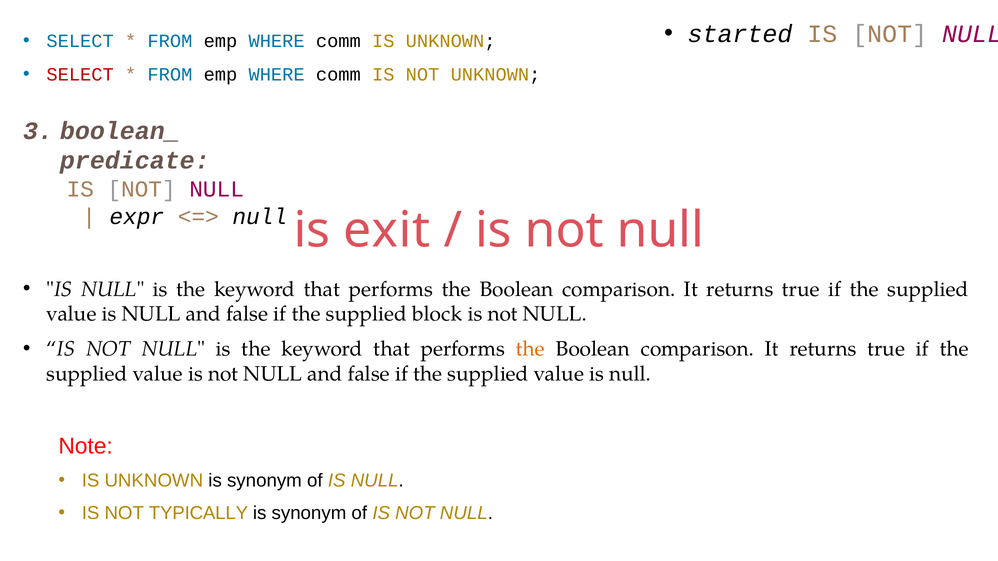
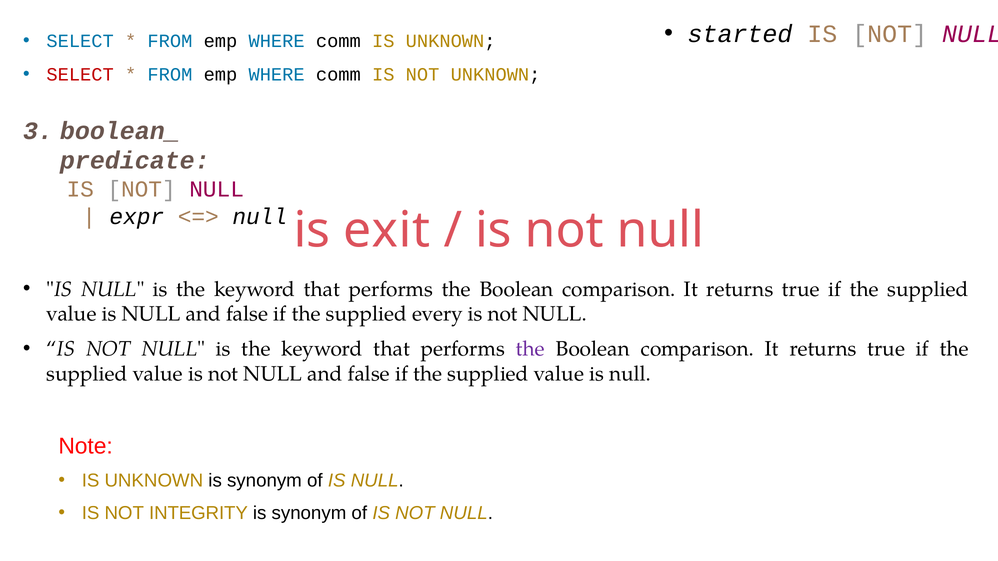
block: block -> every (437, 314)
the colour: orange -> purple (530, 349)
TYPICALLY: TYPICALLY -> INTEGRITY (198, 513)
